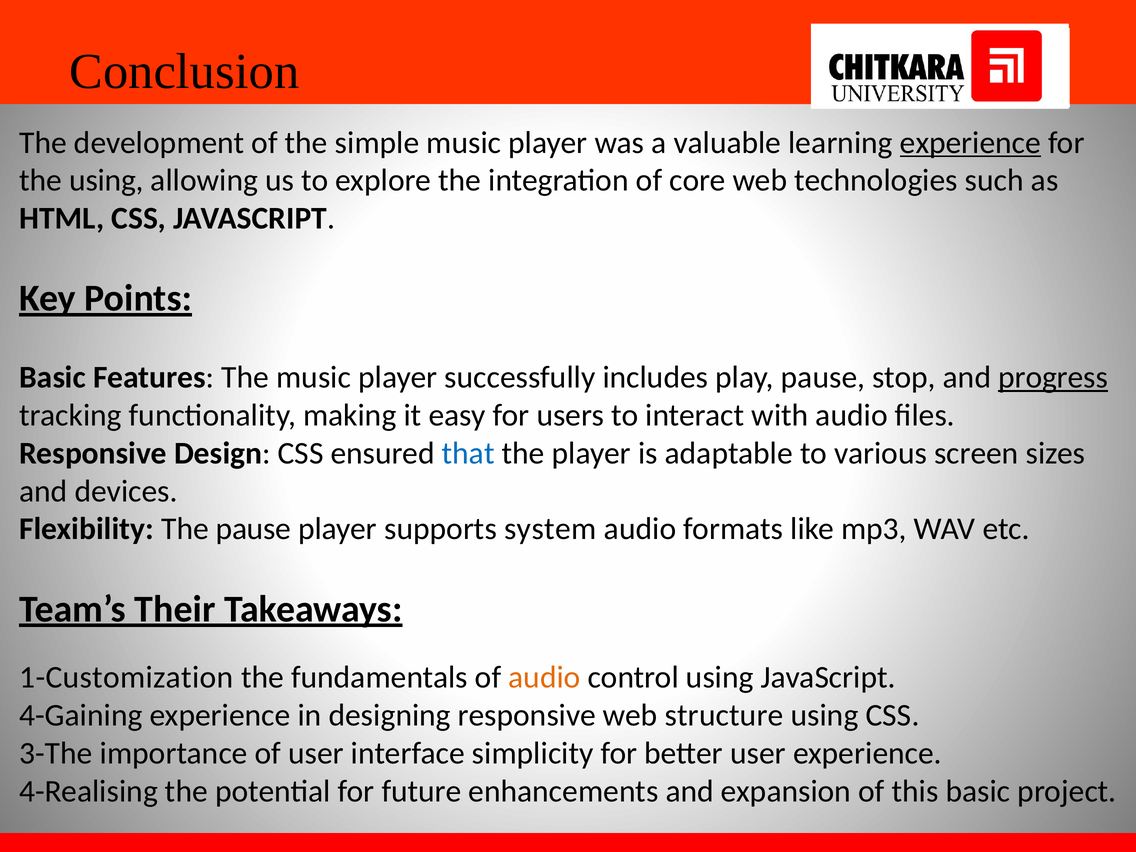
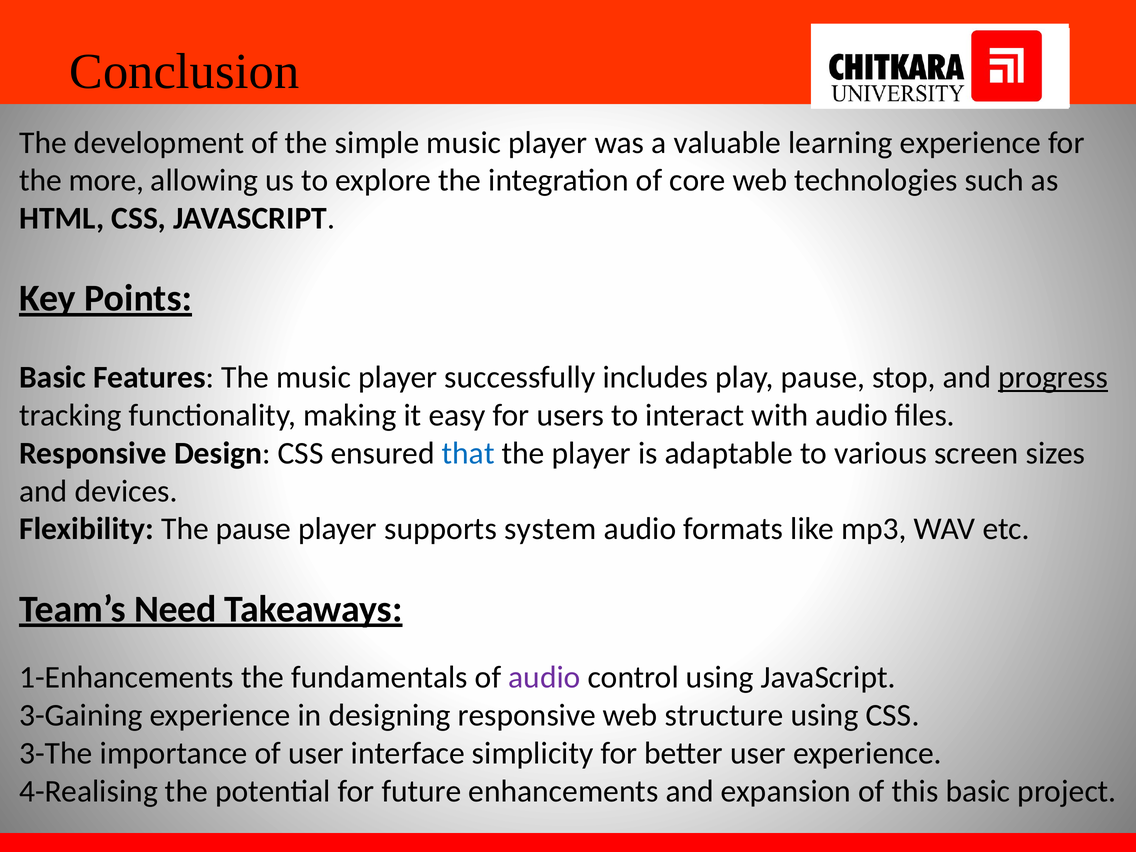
experience underline: present -> none (970, 143)
the using: using -> more (106, 181)
Their: Their -> Need (175, 609)
1-Customization: 1-Customization -> 1-Enhancements (127, 677)
audio colour: orange -> purple (544, 677)
4-Gaining: 4-Gaining -> 3-Gaining (81, 715)
